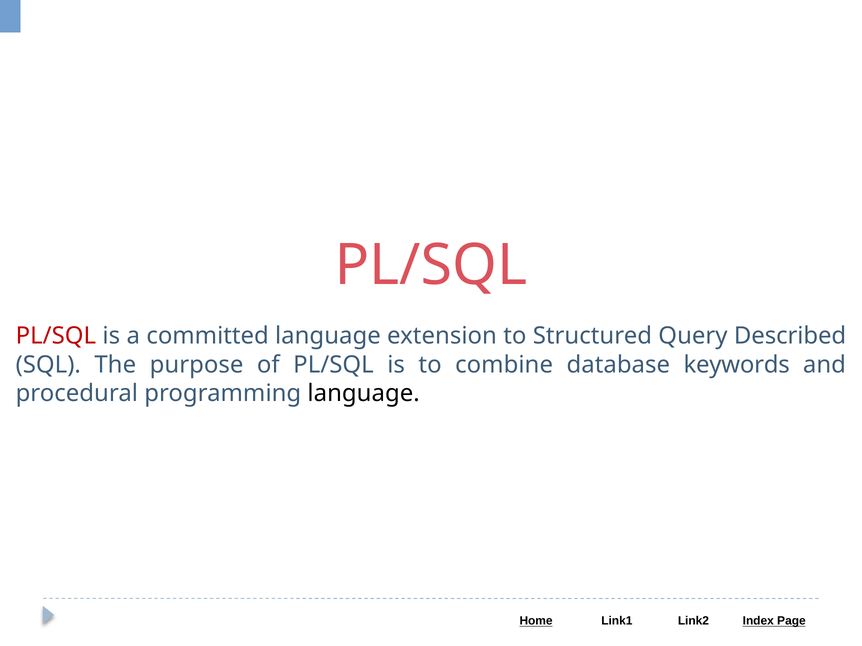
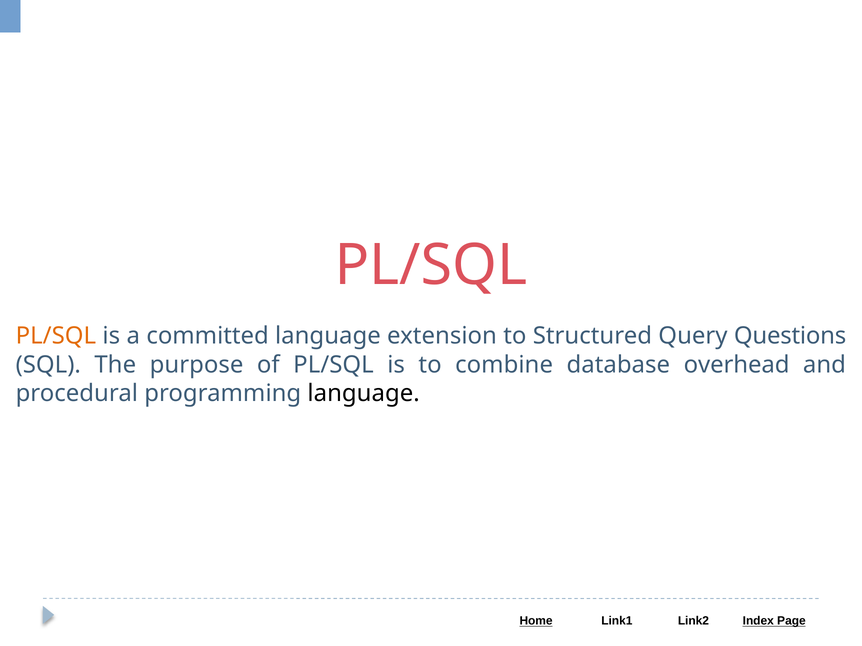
PL/SQL colour: red -> orange (56, 336)
Described: Described -> Questions (790, 336)
keywords: keywords -> overhead (737, 365)
